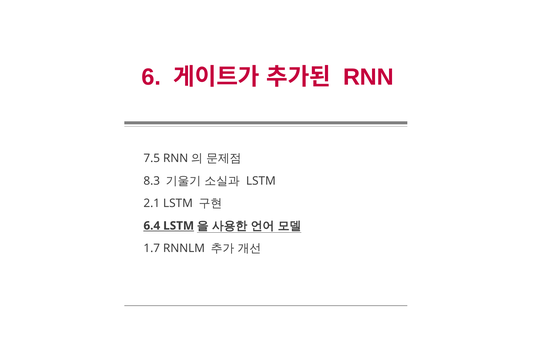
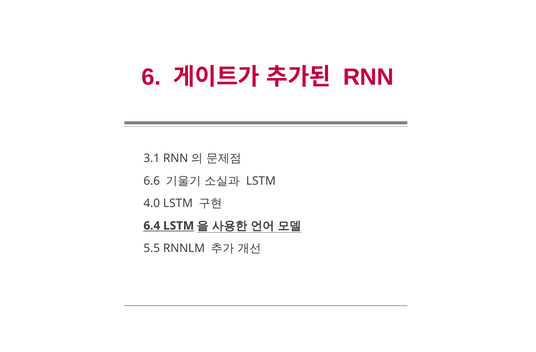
7.5: 7.5 -> 3.1 (152, 158)
8.3: 8.3 -> 6.6 (152, 181)
2.1: 2.1 -> 4.0 (152, 203)
1.7: 1.7 -> 5.5 (152, 248)
